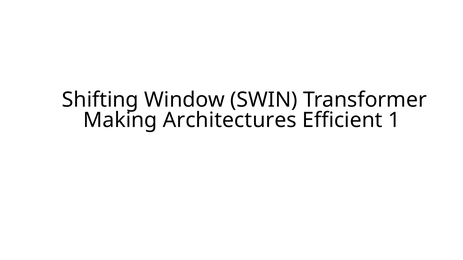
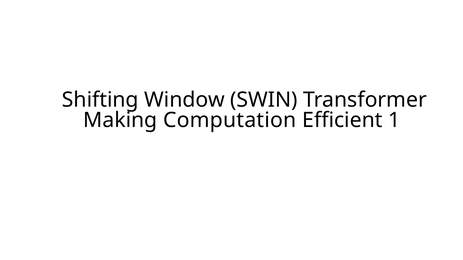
Architectures: Architectures -> Computation (230, 120)
